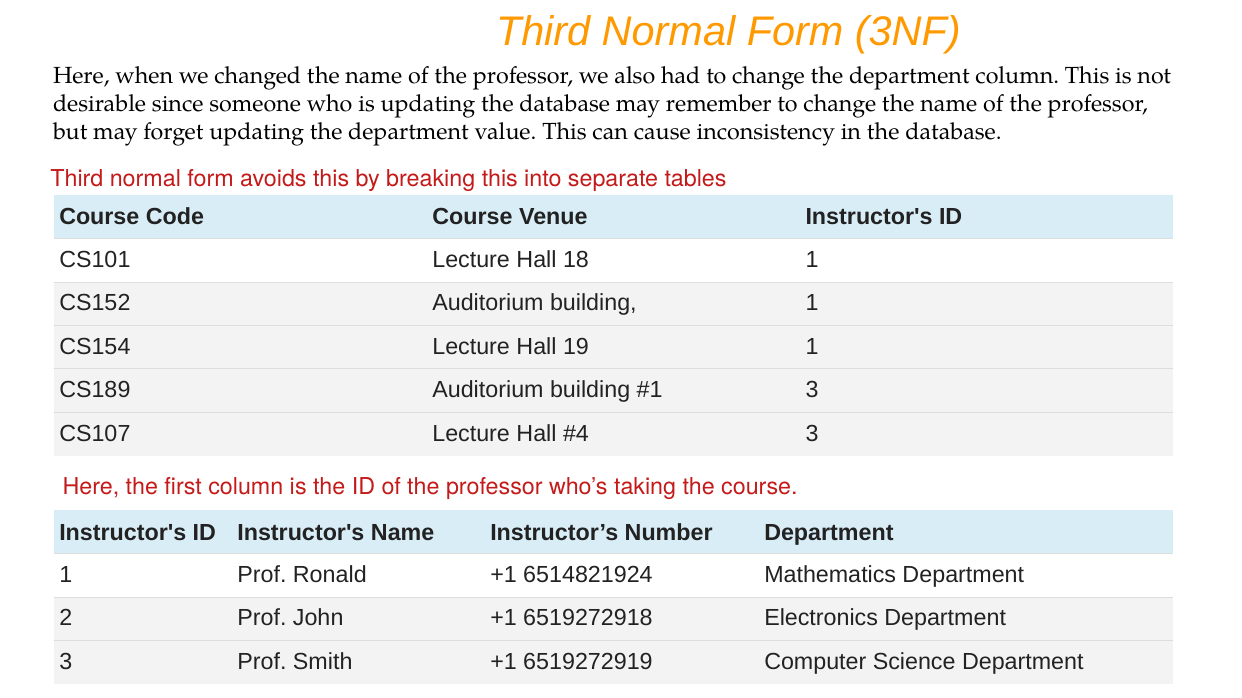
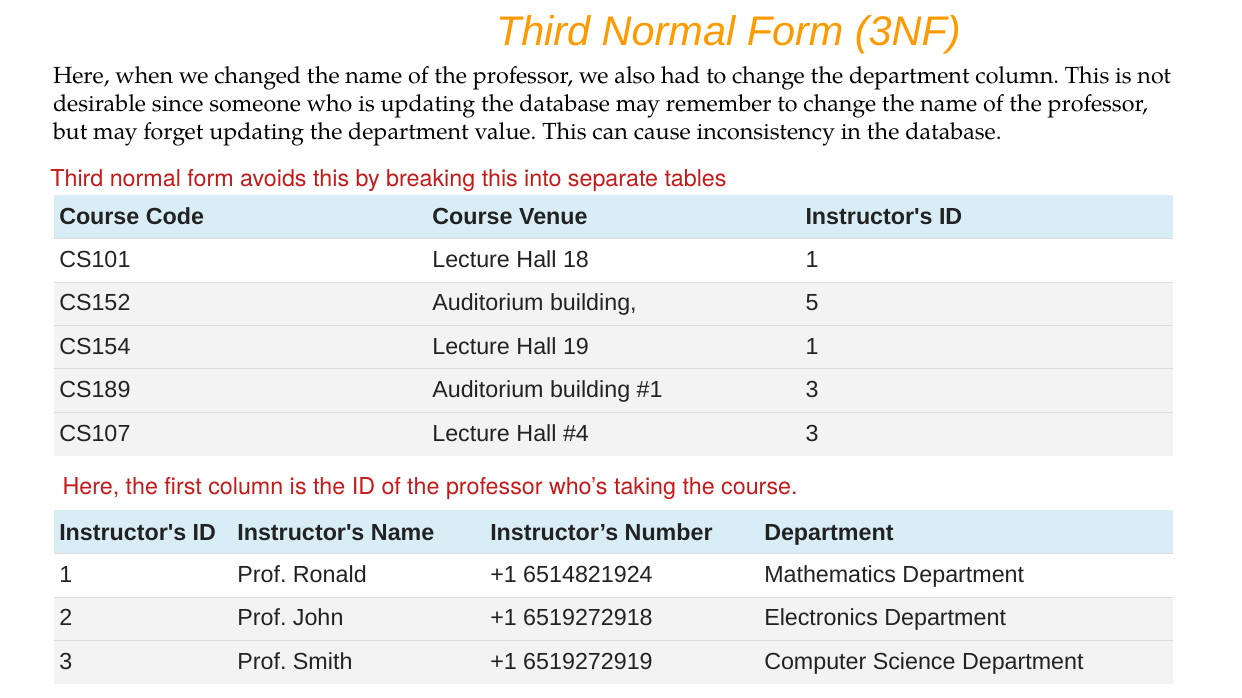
building 1: 1 -> 5 (812, 303)
